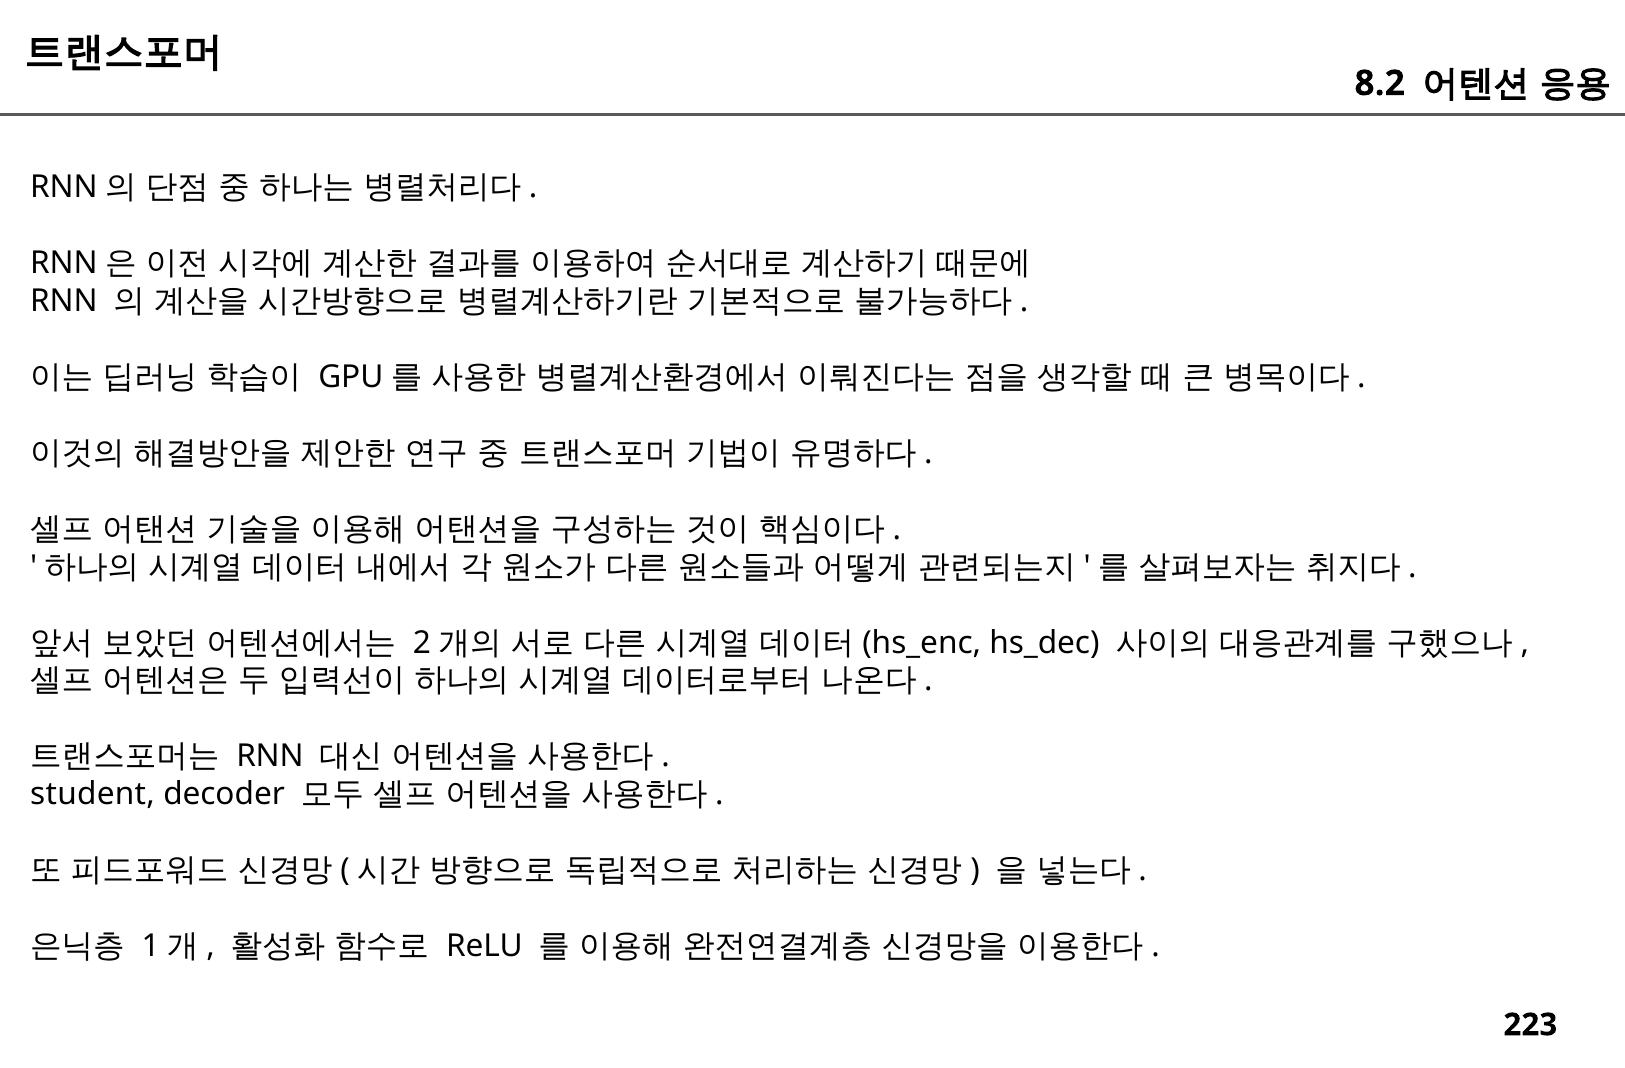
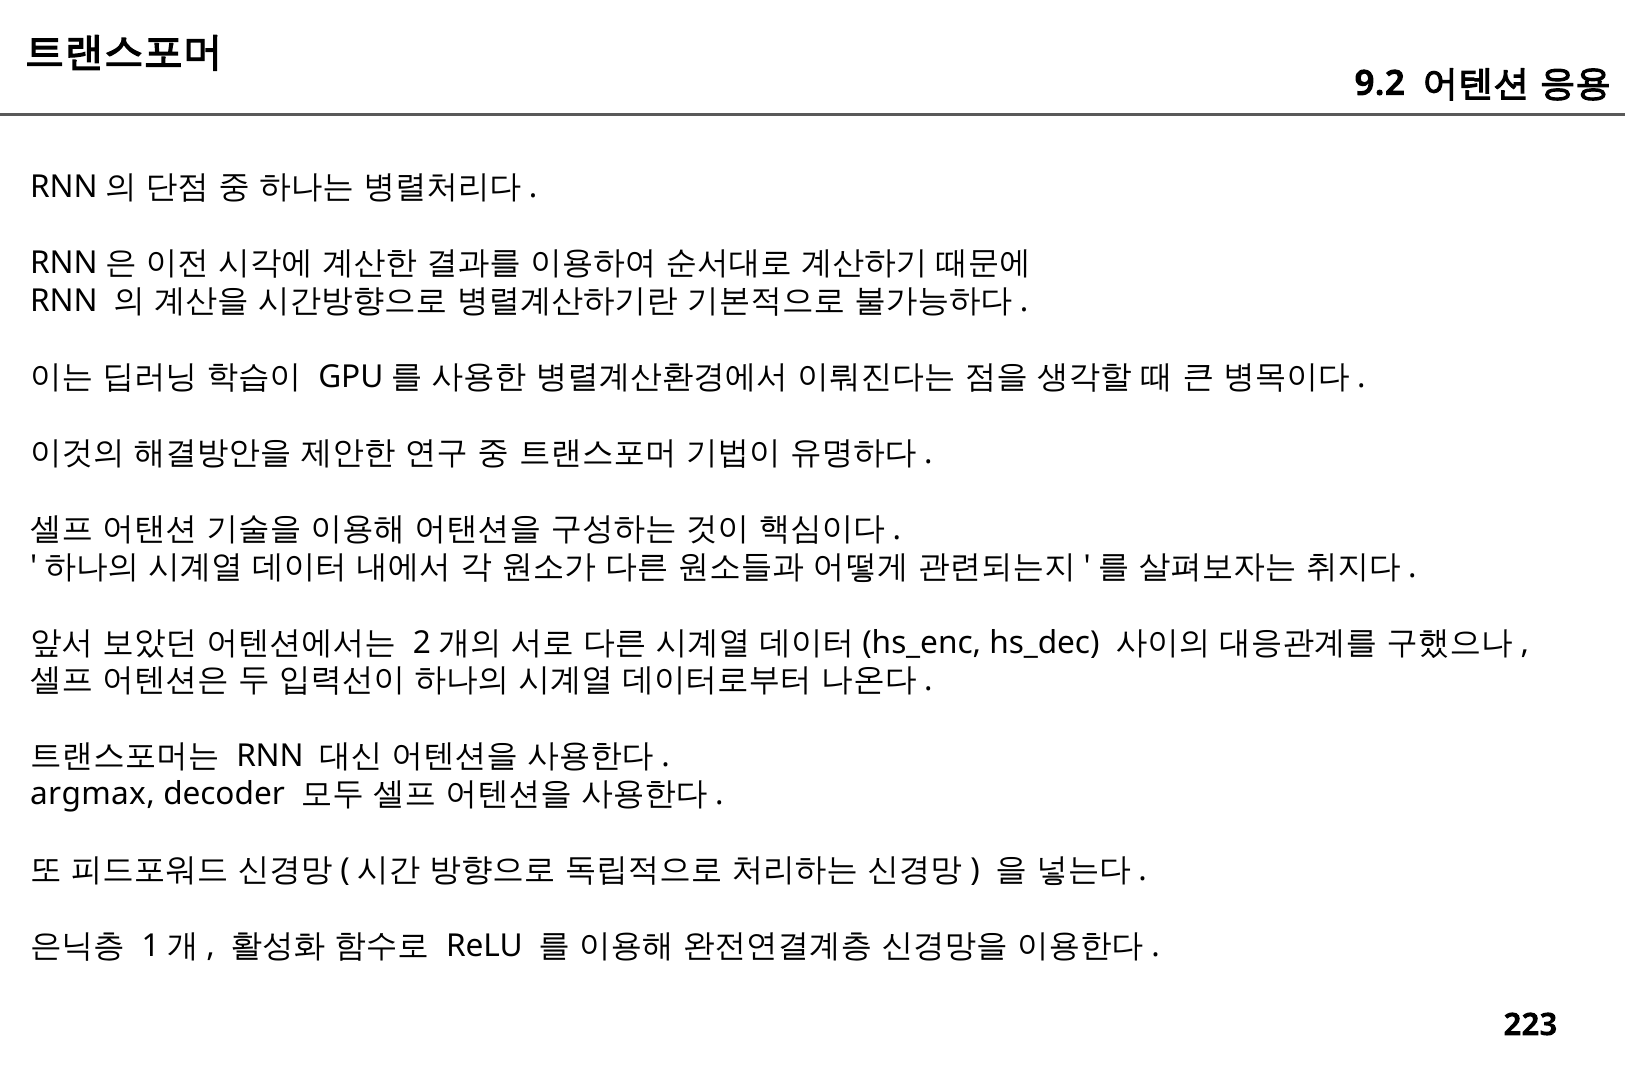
8.2: 8.2 -> 9.2 (1380, 83)
student: student -> argmax (92, 794)
